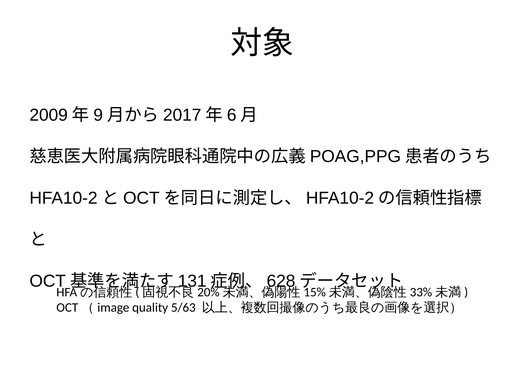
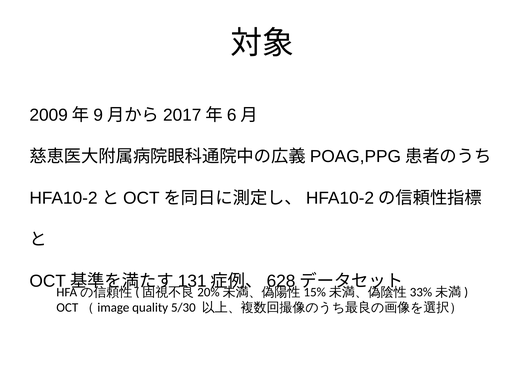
5/63: 5/63 -> 5/30 (183, 307)
